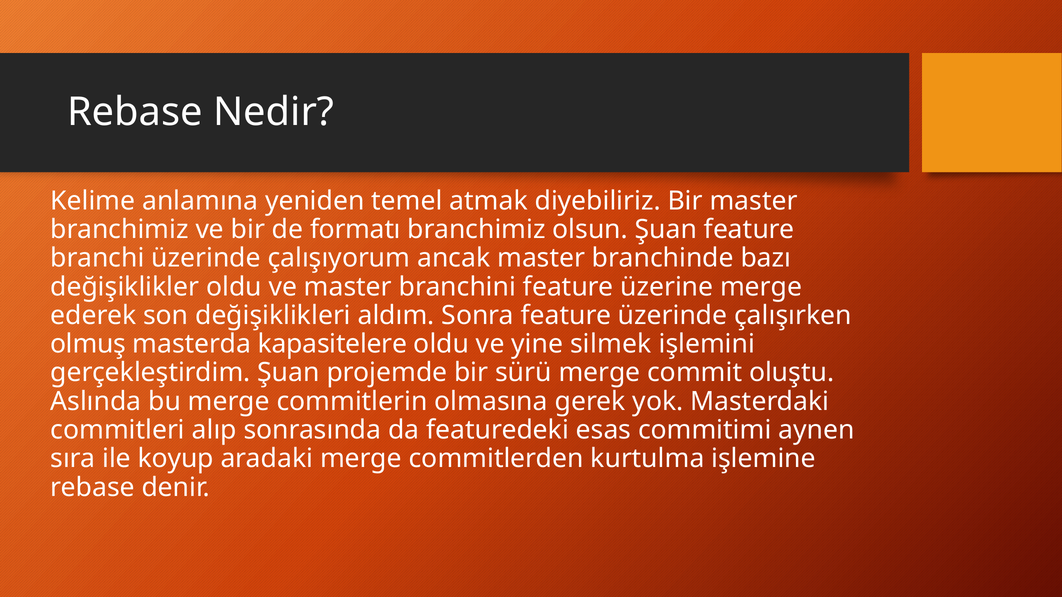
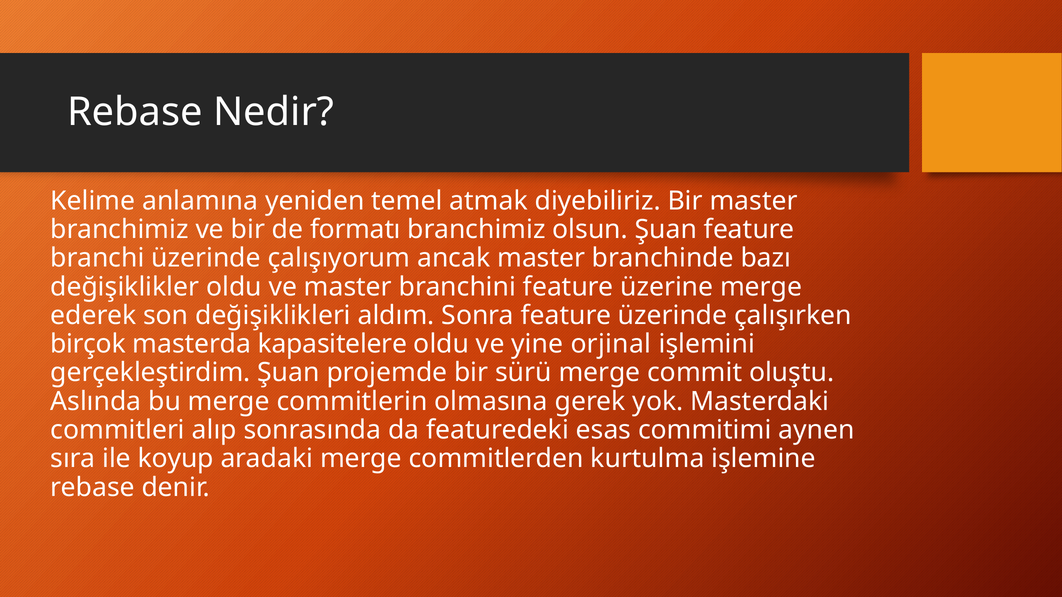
olmuş: olmuş -> birçok (88, 344)
silmek: silmek -> orjinal (611, 344)
